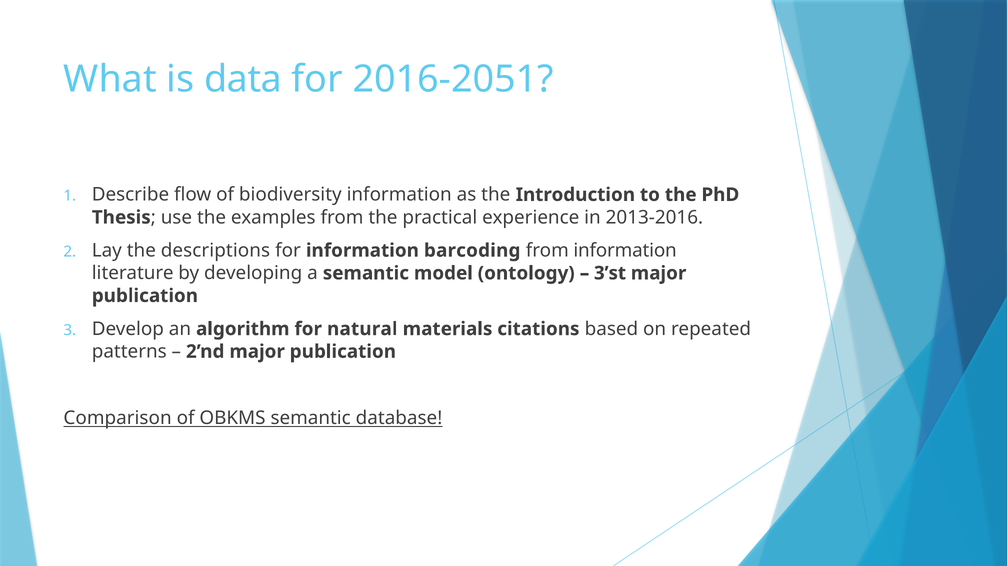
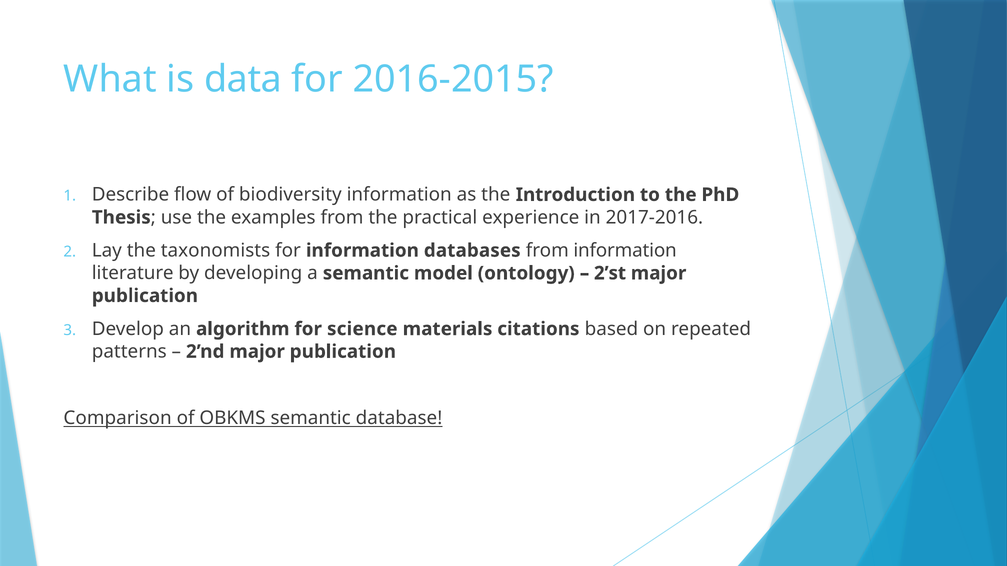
2016-2051: 2016-2051 -> 2016-2015 (453, 79)
2013-2016: 2013-2016 -> 2017-2016 (654, 218)
descriptions: descriptions -> taxonomists (215, 251)
barcoding: barcoding -> databases (472, 251)
3’st: 3’st -> 2’st (610, 273)
natural: natural -> science (362, 329)
